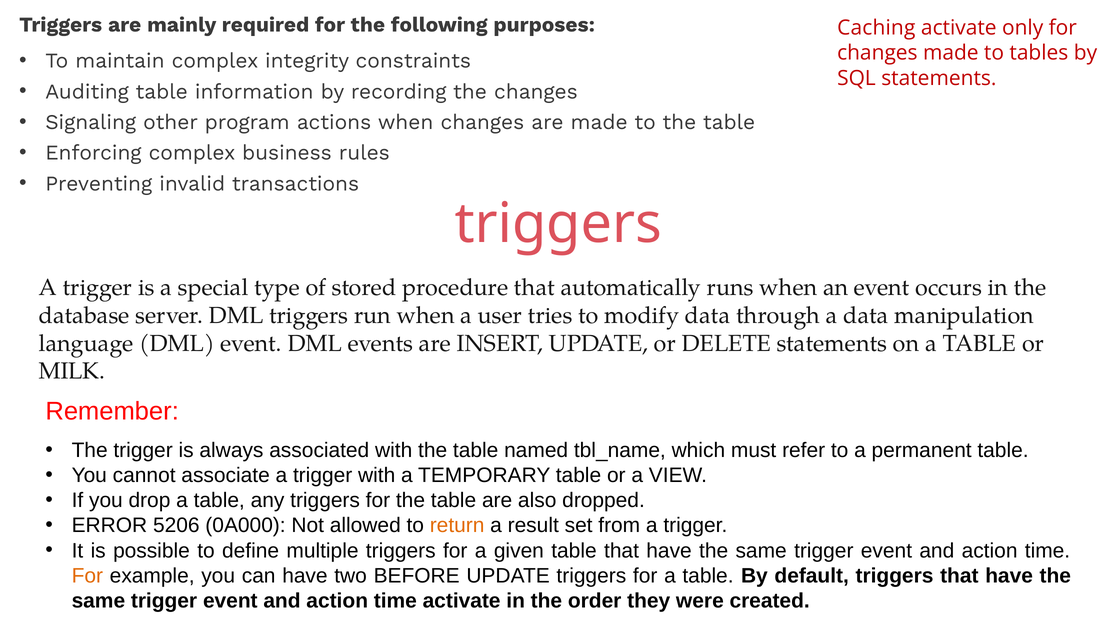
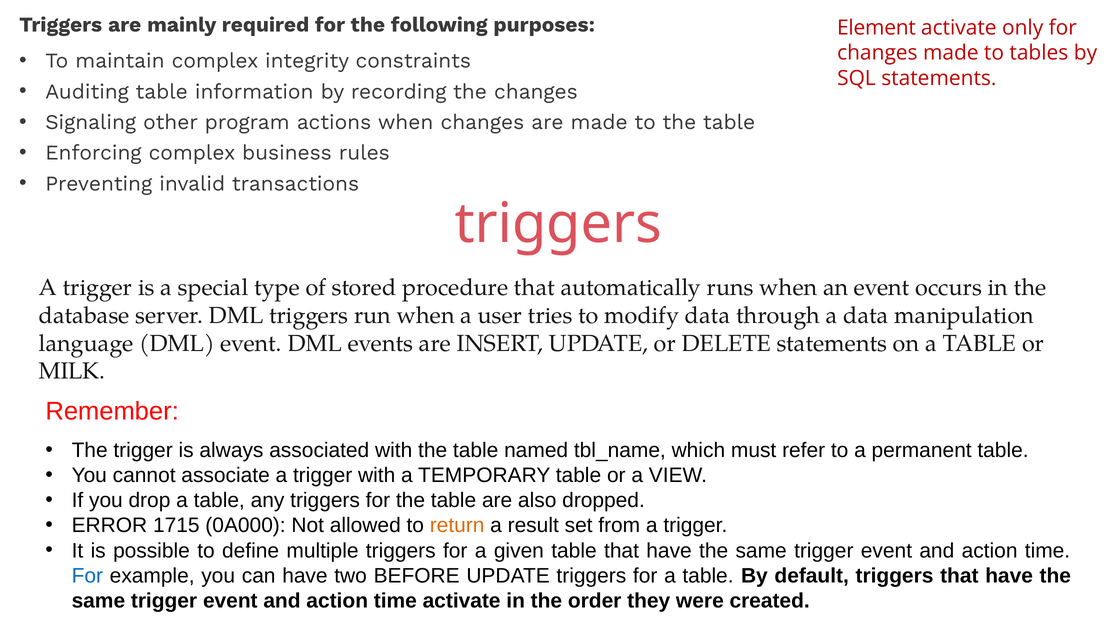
Caching: Caching -> Element (876, 28)
5206: 5206 -> 1715 (176, 526)
For colour: orange -> blue (87, 576)
